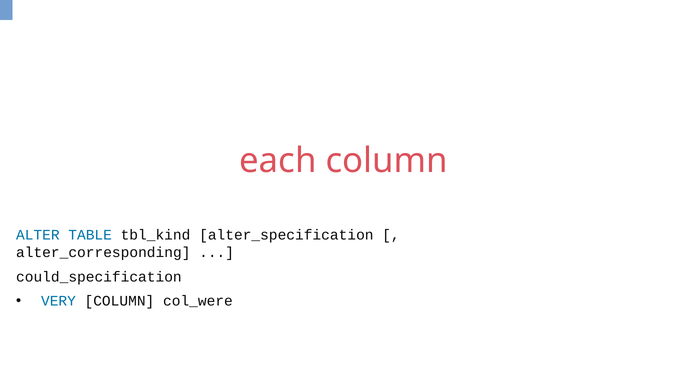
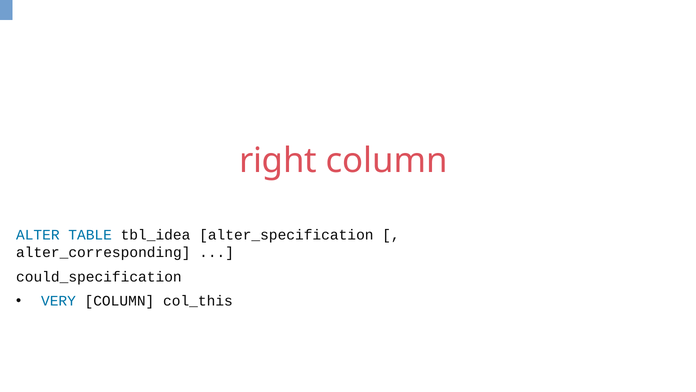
each: each -> right (278, 161)
tbl_kind: tbl_kind -> tbl_idea (156, 235)
col_were: col_were -> col_this (198, 301)
